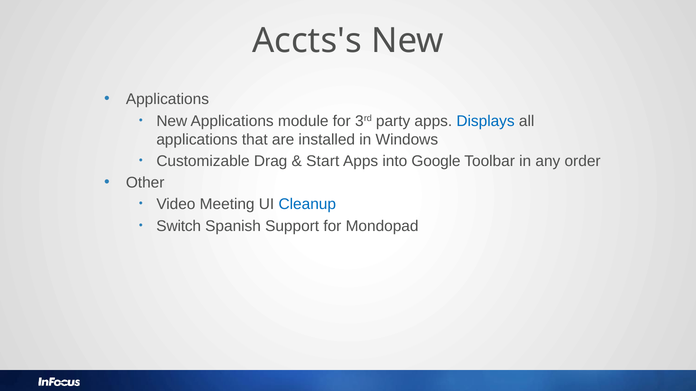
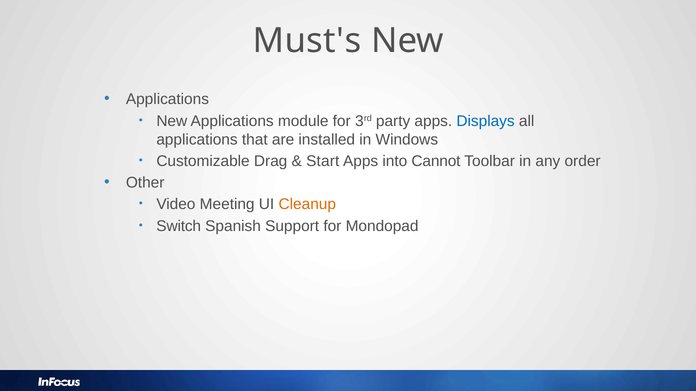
Accts's: Accts's -> Must's (307, 41)
Google: Google -> Cannot (436, 161)
Cleanup colour: blue -> orange (307, 205)
